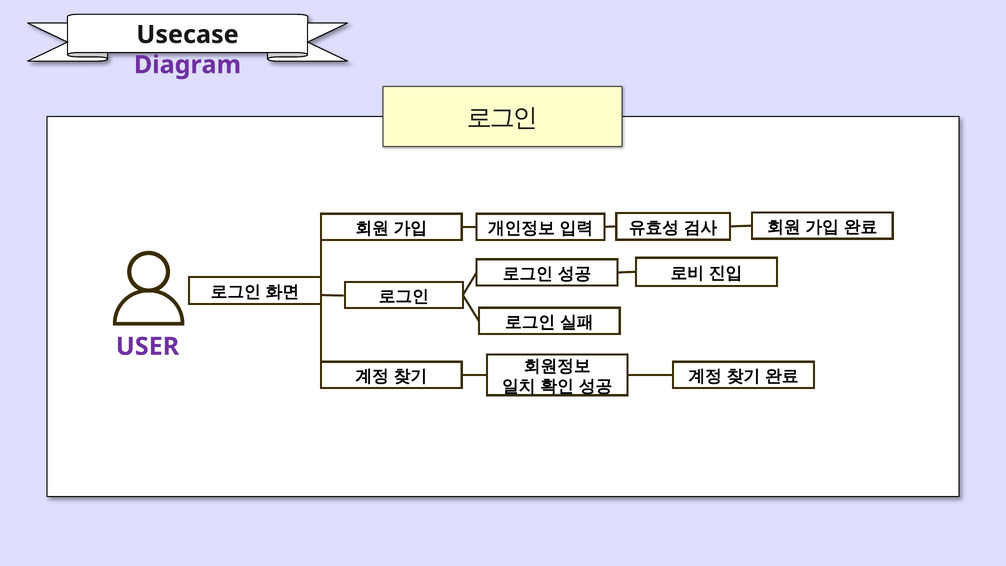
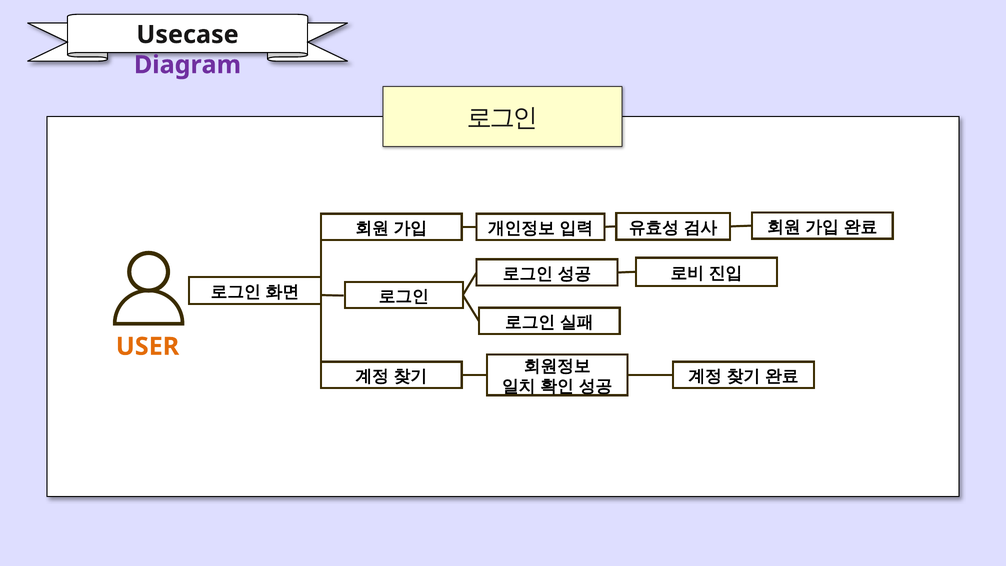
USER colour: purple -> orange (148, 346)
